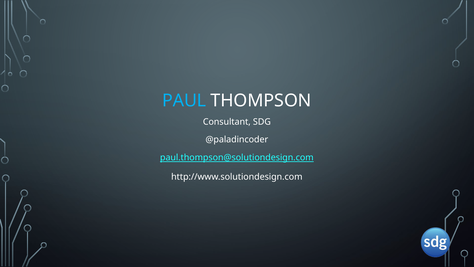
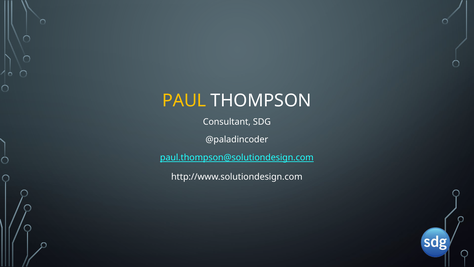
PAUL colour: light blue -> yellow (184, 100)
